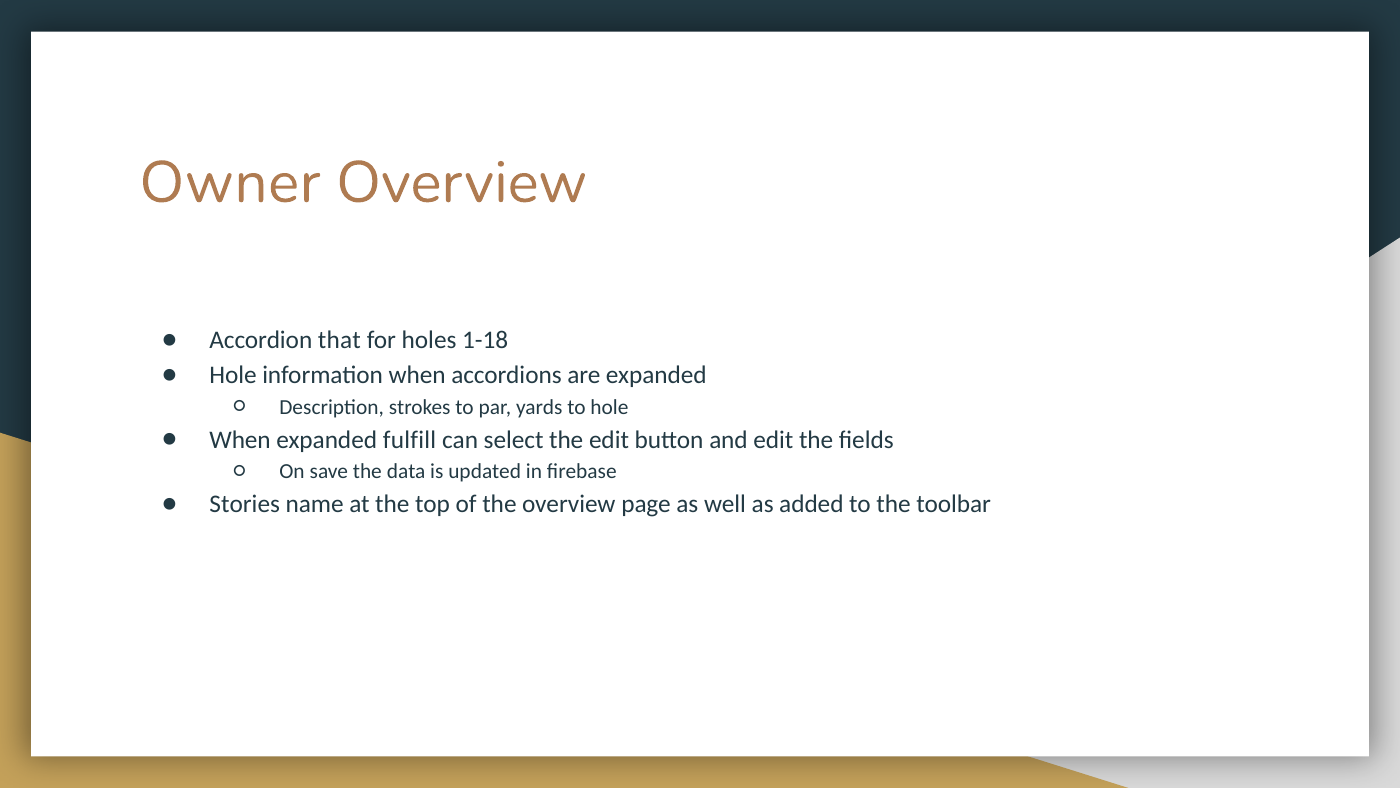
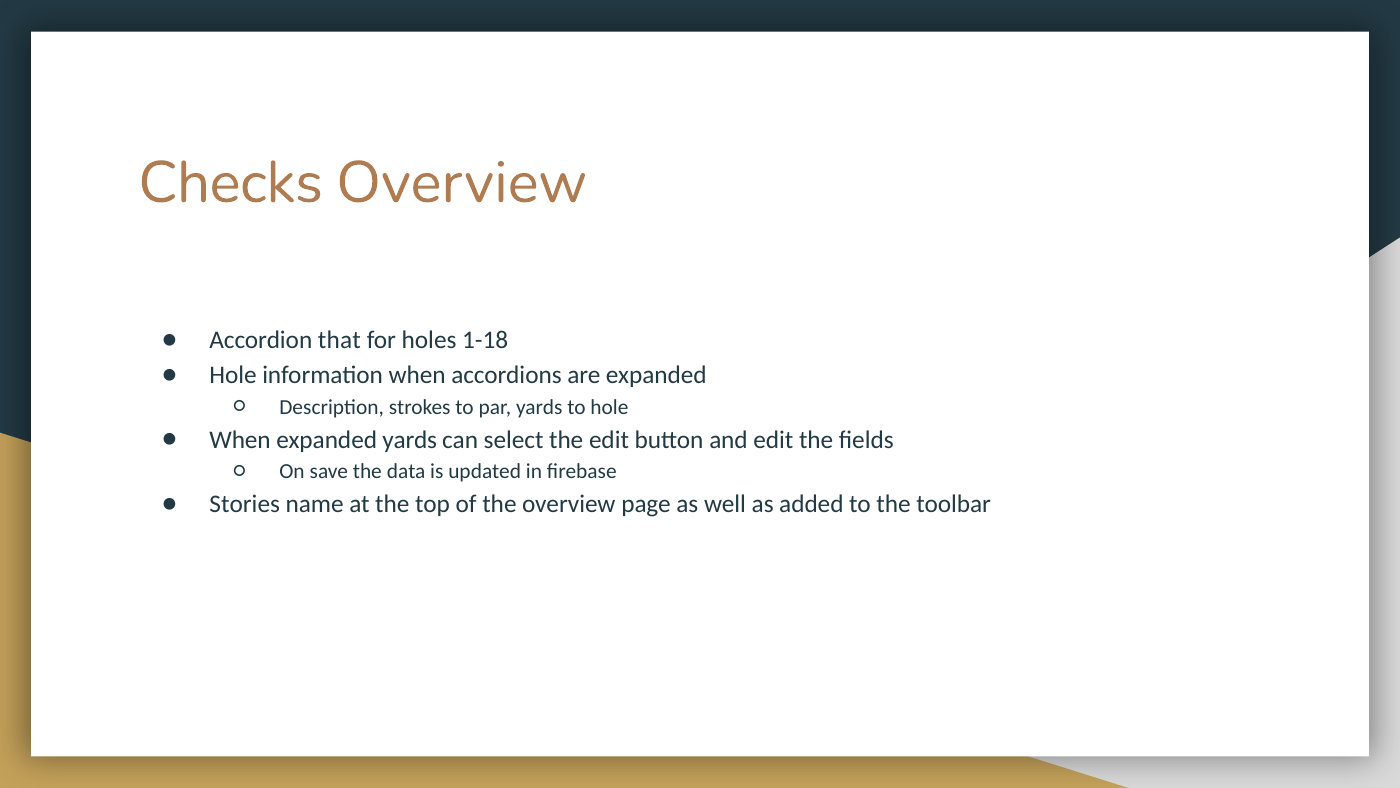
Owner: Owner -> Checks (231, 183)
expanded fulfill: fulfill -> yards (410, 440)
